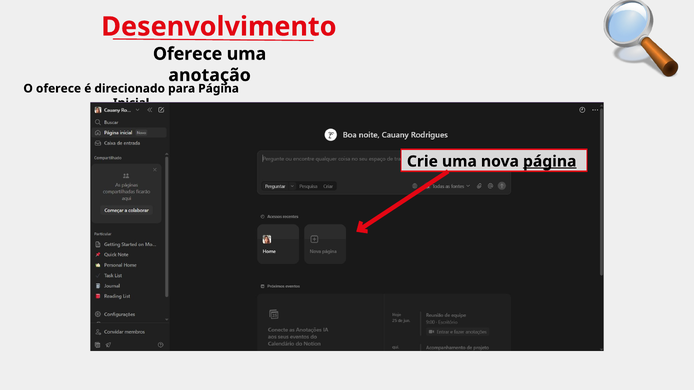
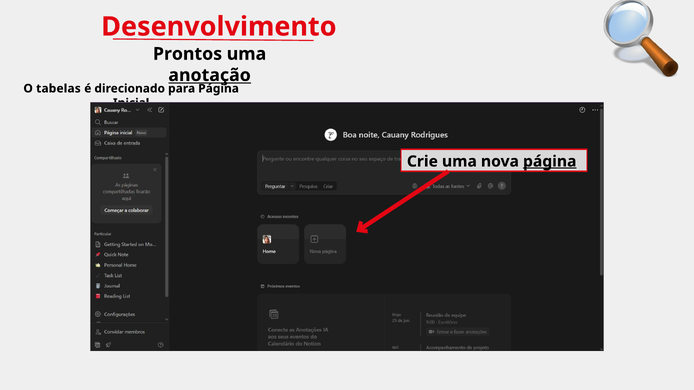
Oferece: Oferece -> Prontos (188, 54)
anotação underline: none -> present (210, 75)
O oferece: oferece -> tabelas (58, 89)
